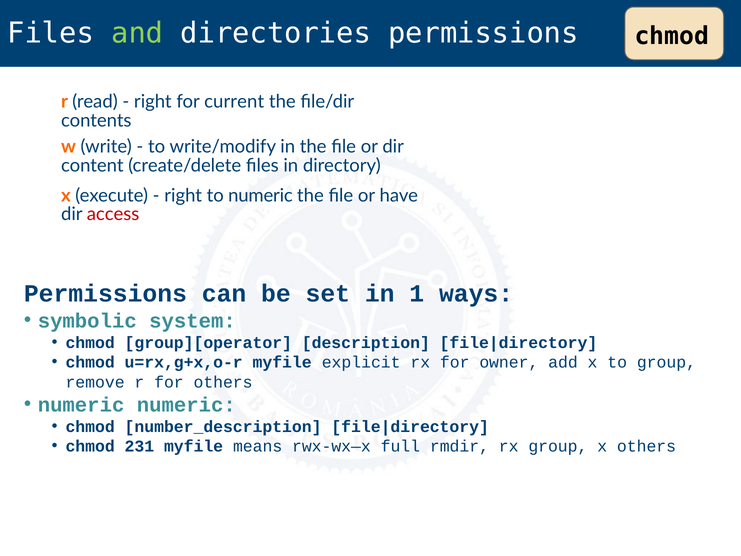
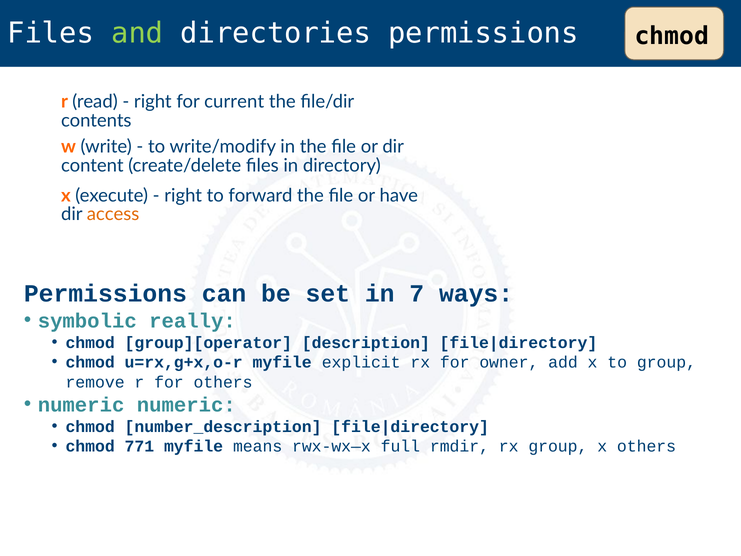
to numeric: numeric -> forward (260, 195)
access colour: red -> orange (113, 214)
1: 1 -> 7 (417, 293)
system: system -> really (192, 321)
231: 231 -> 771 (139, 446)
